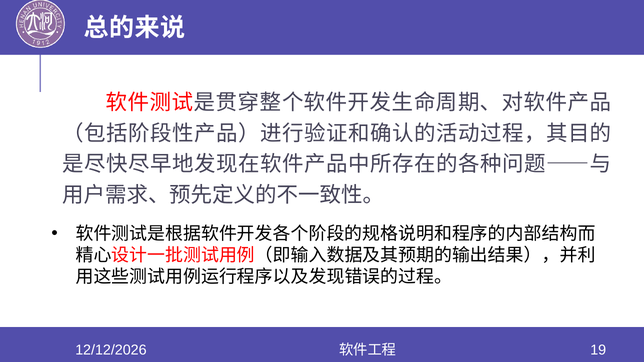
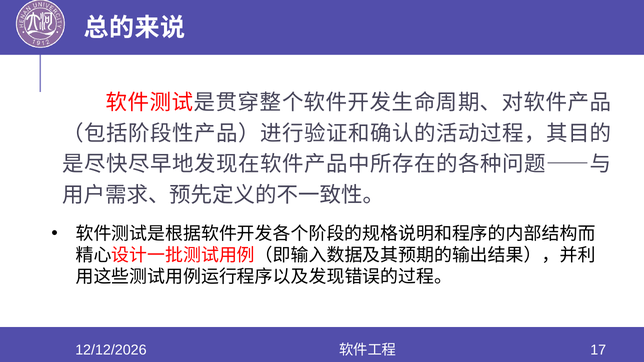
19: 19 -> 17 (598, 350)
